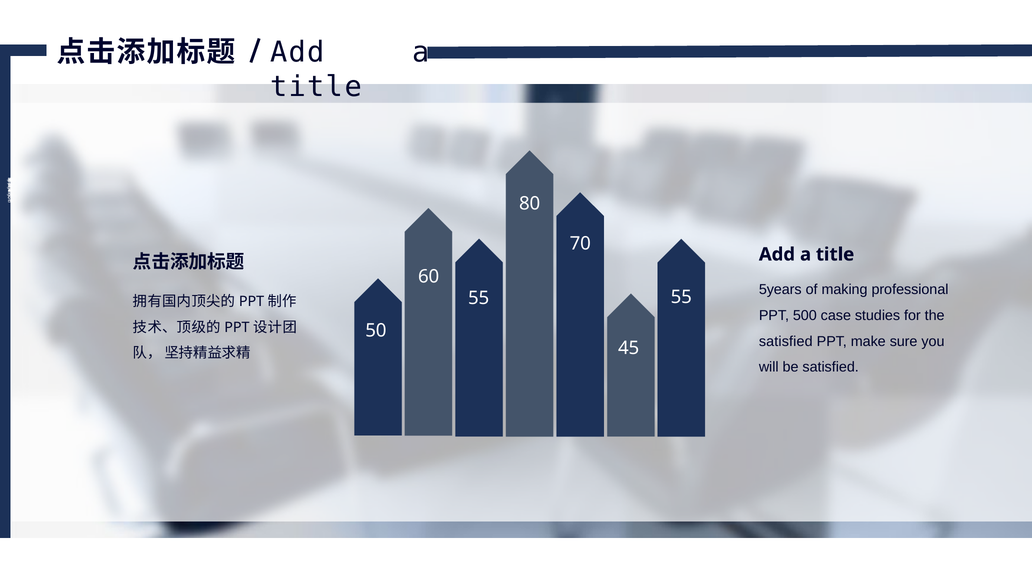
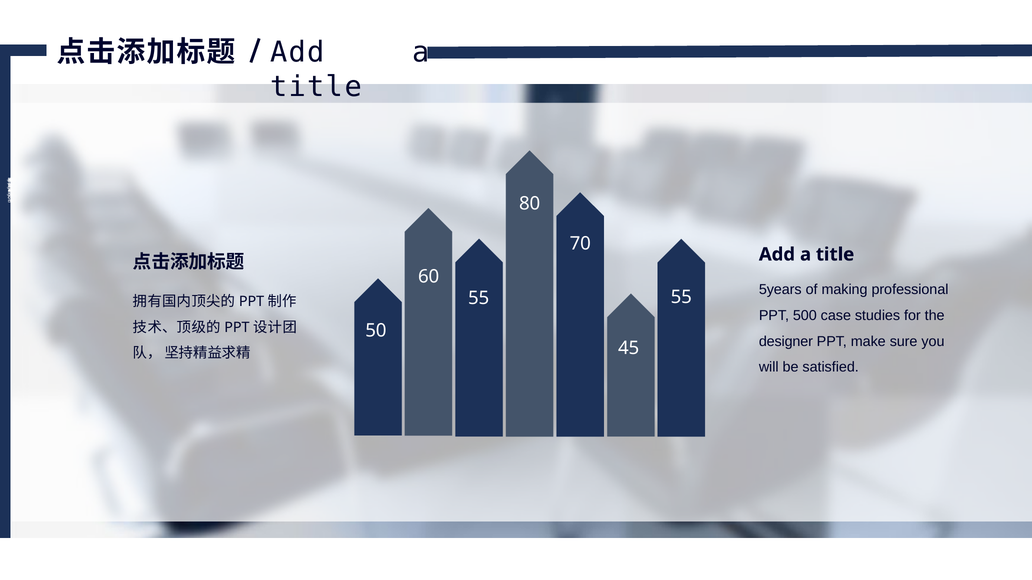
satisfied: satisfied -> designer (786, 342)
